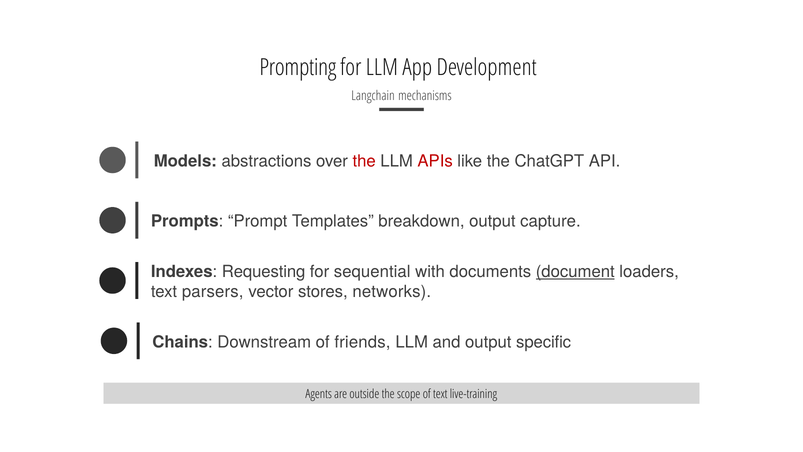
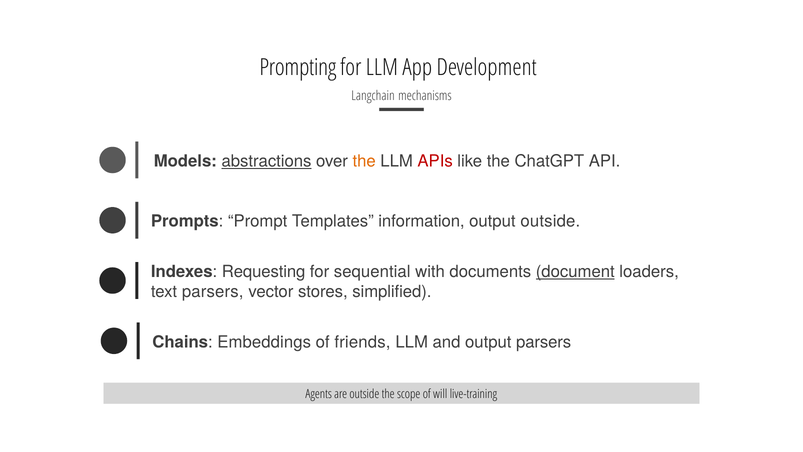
abstractions underline: none -> present (267, 161)
the colour: red -> orange (364, 161)
breakdown: breakdown -> information (421, 221)
output capture: capture -> outside (550, 221)
networks: networks -> simplified (392, 292)
Downstream: Downstream -> Embeddings (264, 342)
output specific: specific -> parsers (544, 342)
of text: text -> will (440, 394)
